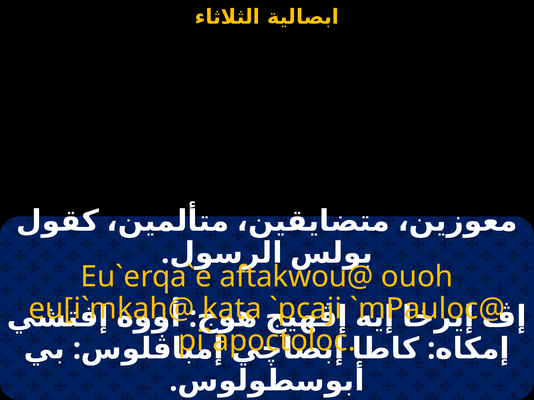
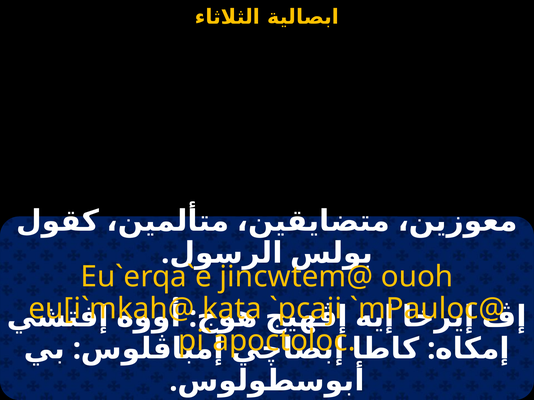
aftakwou@: aftakwou@ -> jincwtem@ (296, 277)
